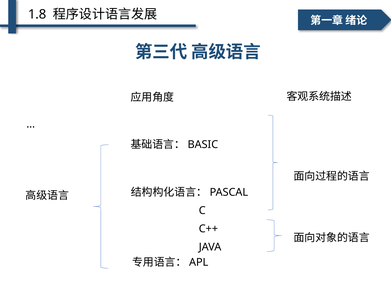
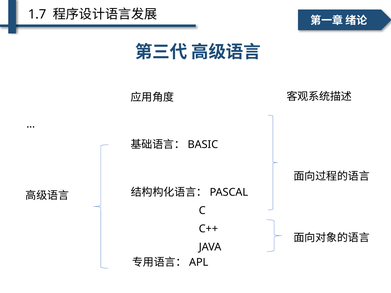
1.8: 1.8 -> 1.7 (37, 14)
